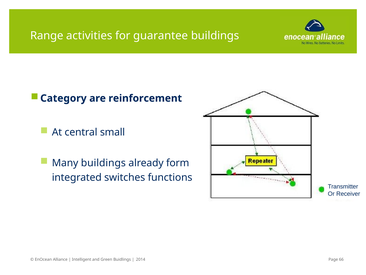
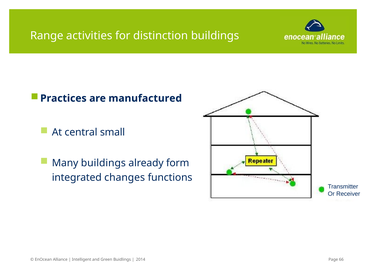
guarantee: guarantee -> distinction (161, 36)
Category: Category -> Practices (63, 98)
reinforcement: reinforcement -> manufactured (145, 98)
switches: switches -> changes (125, 177)
